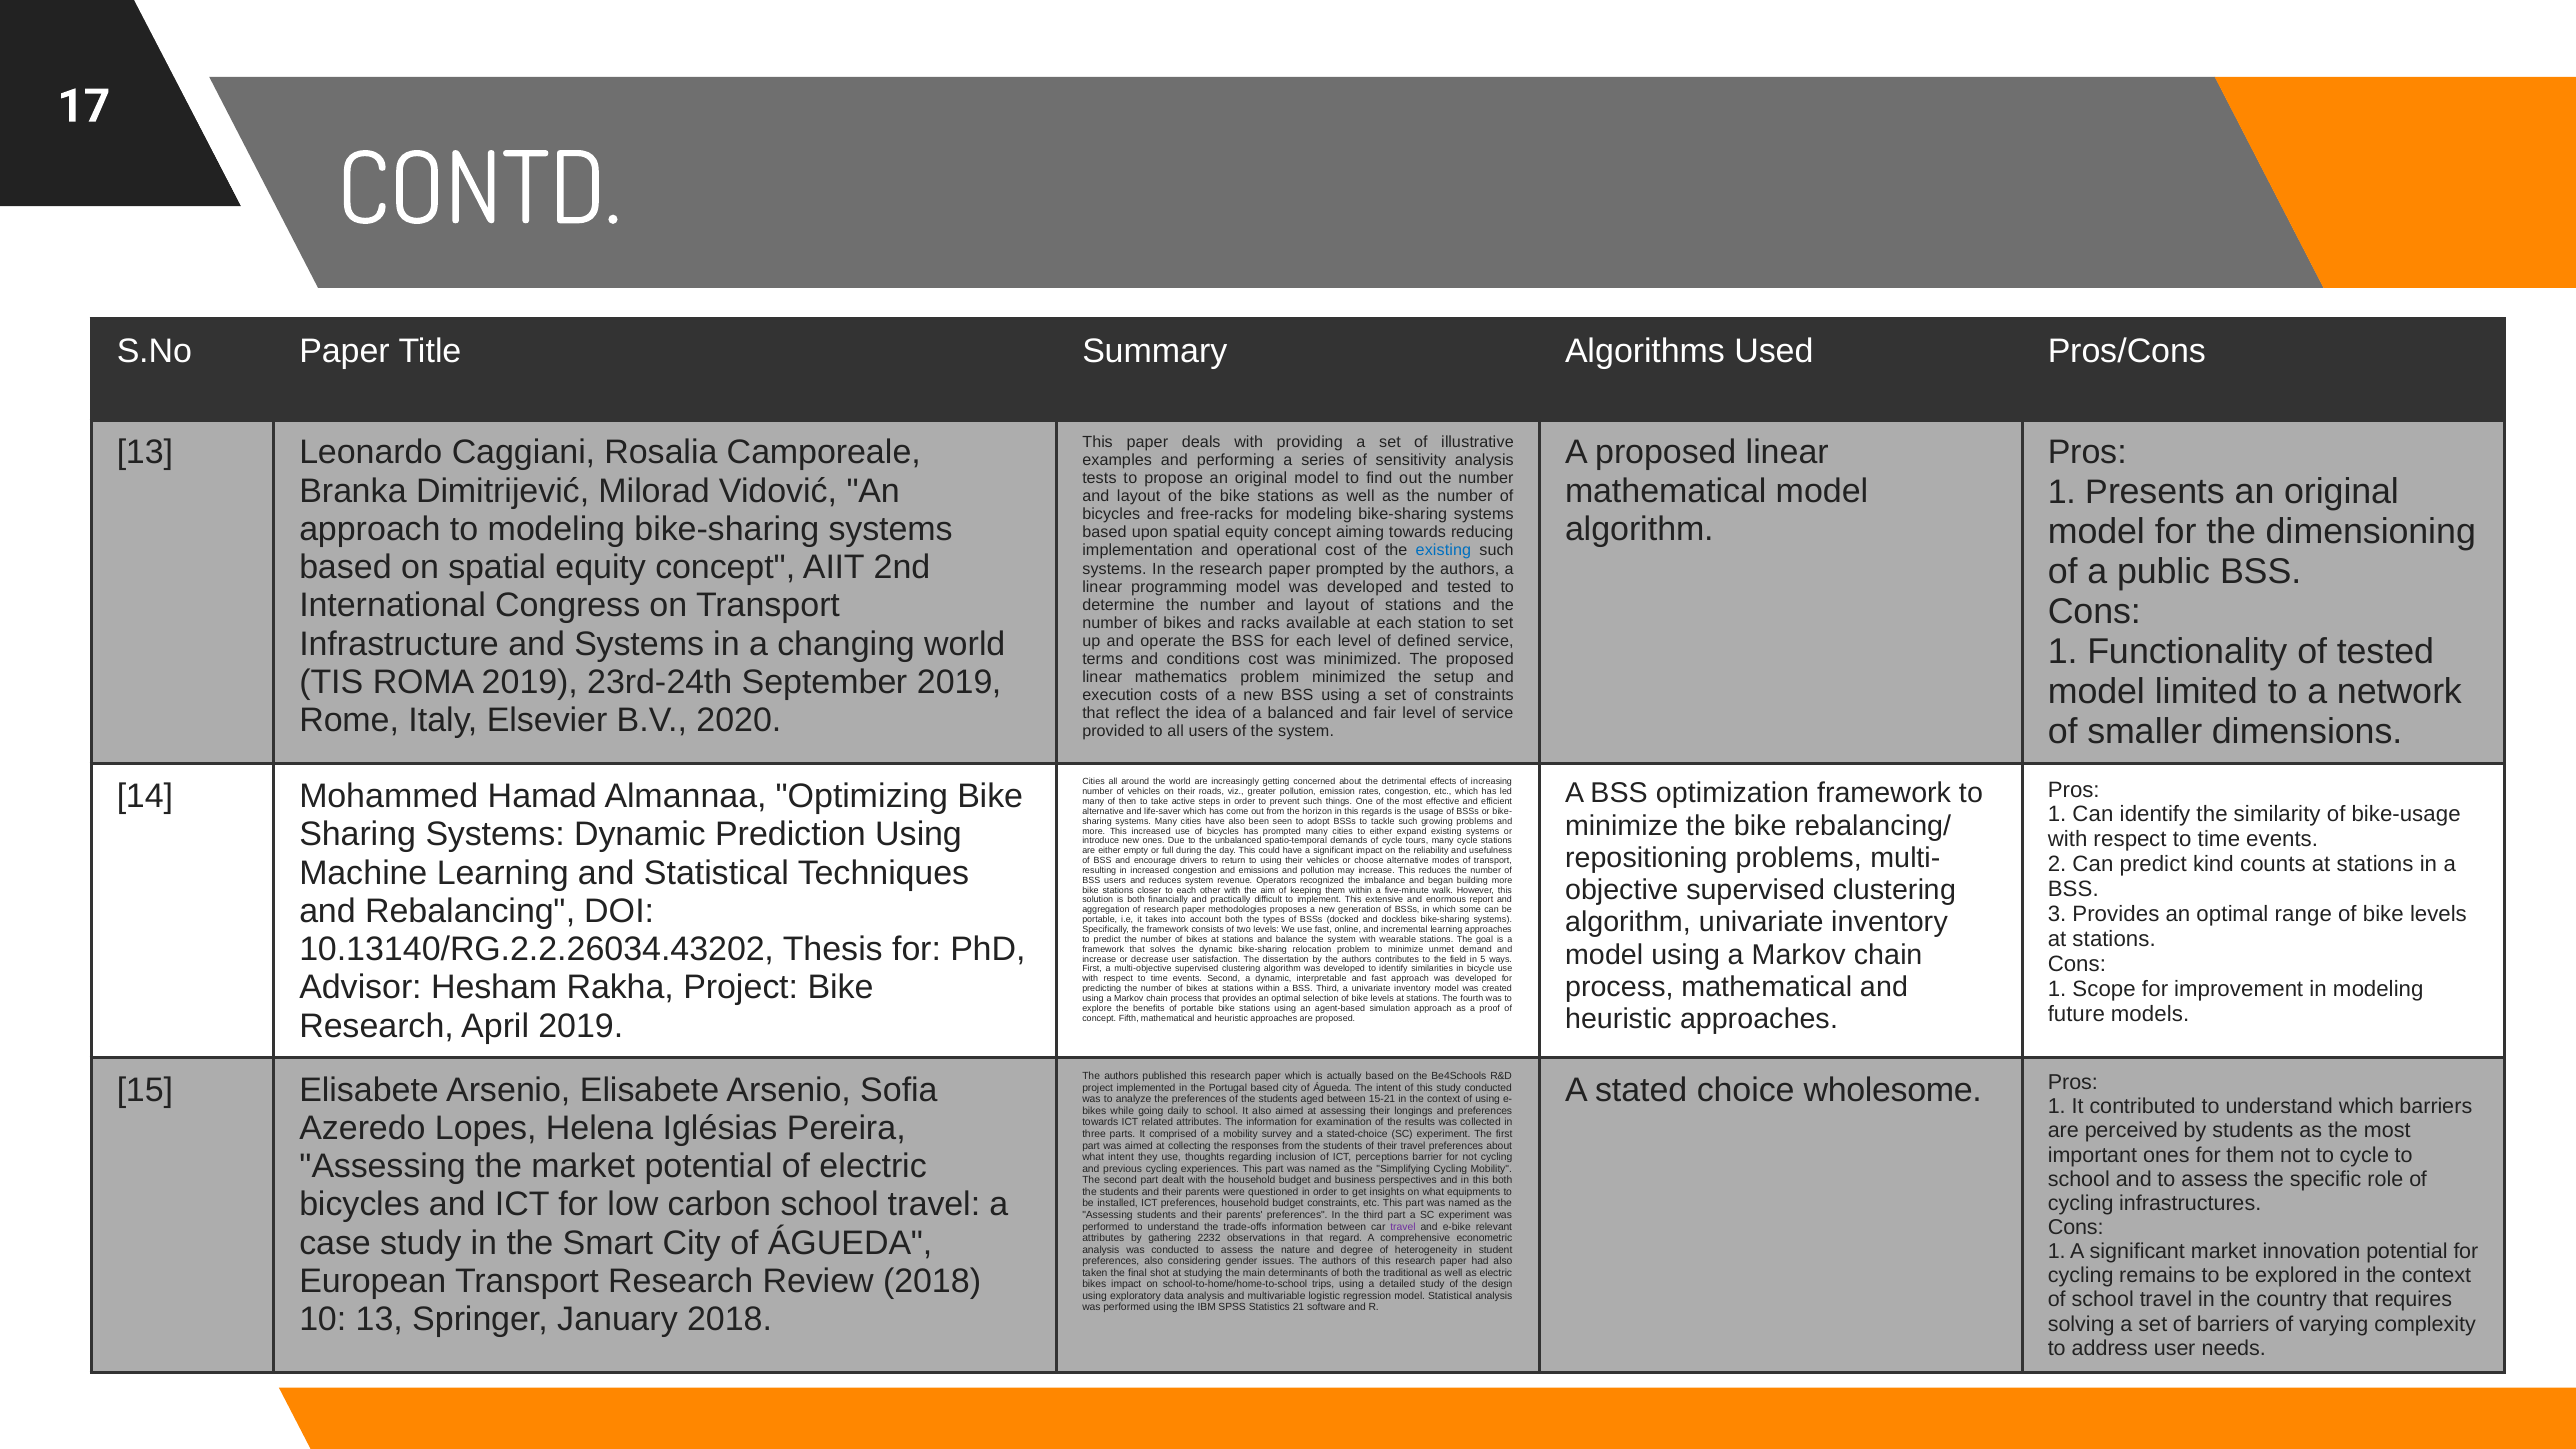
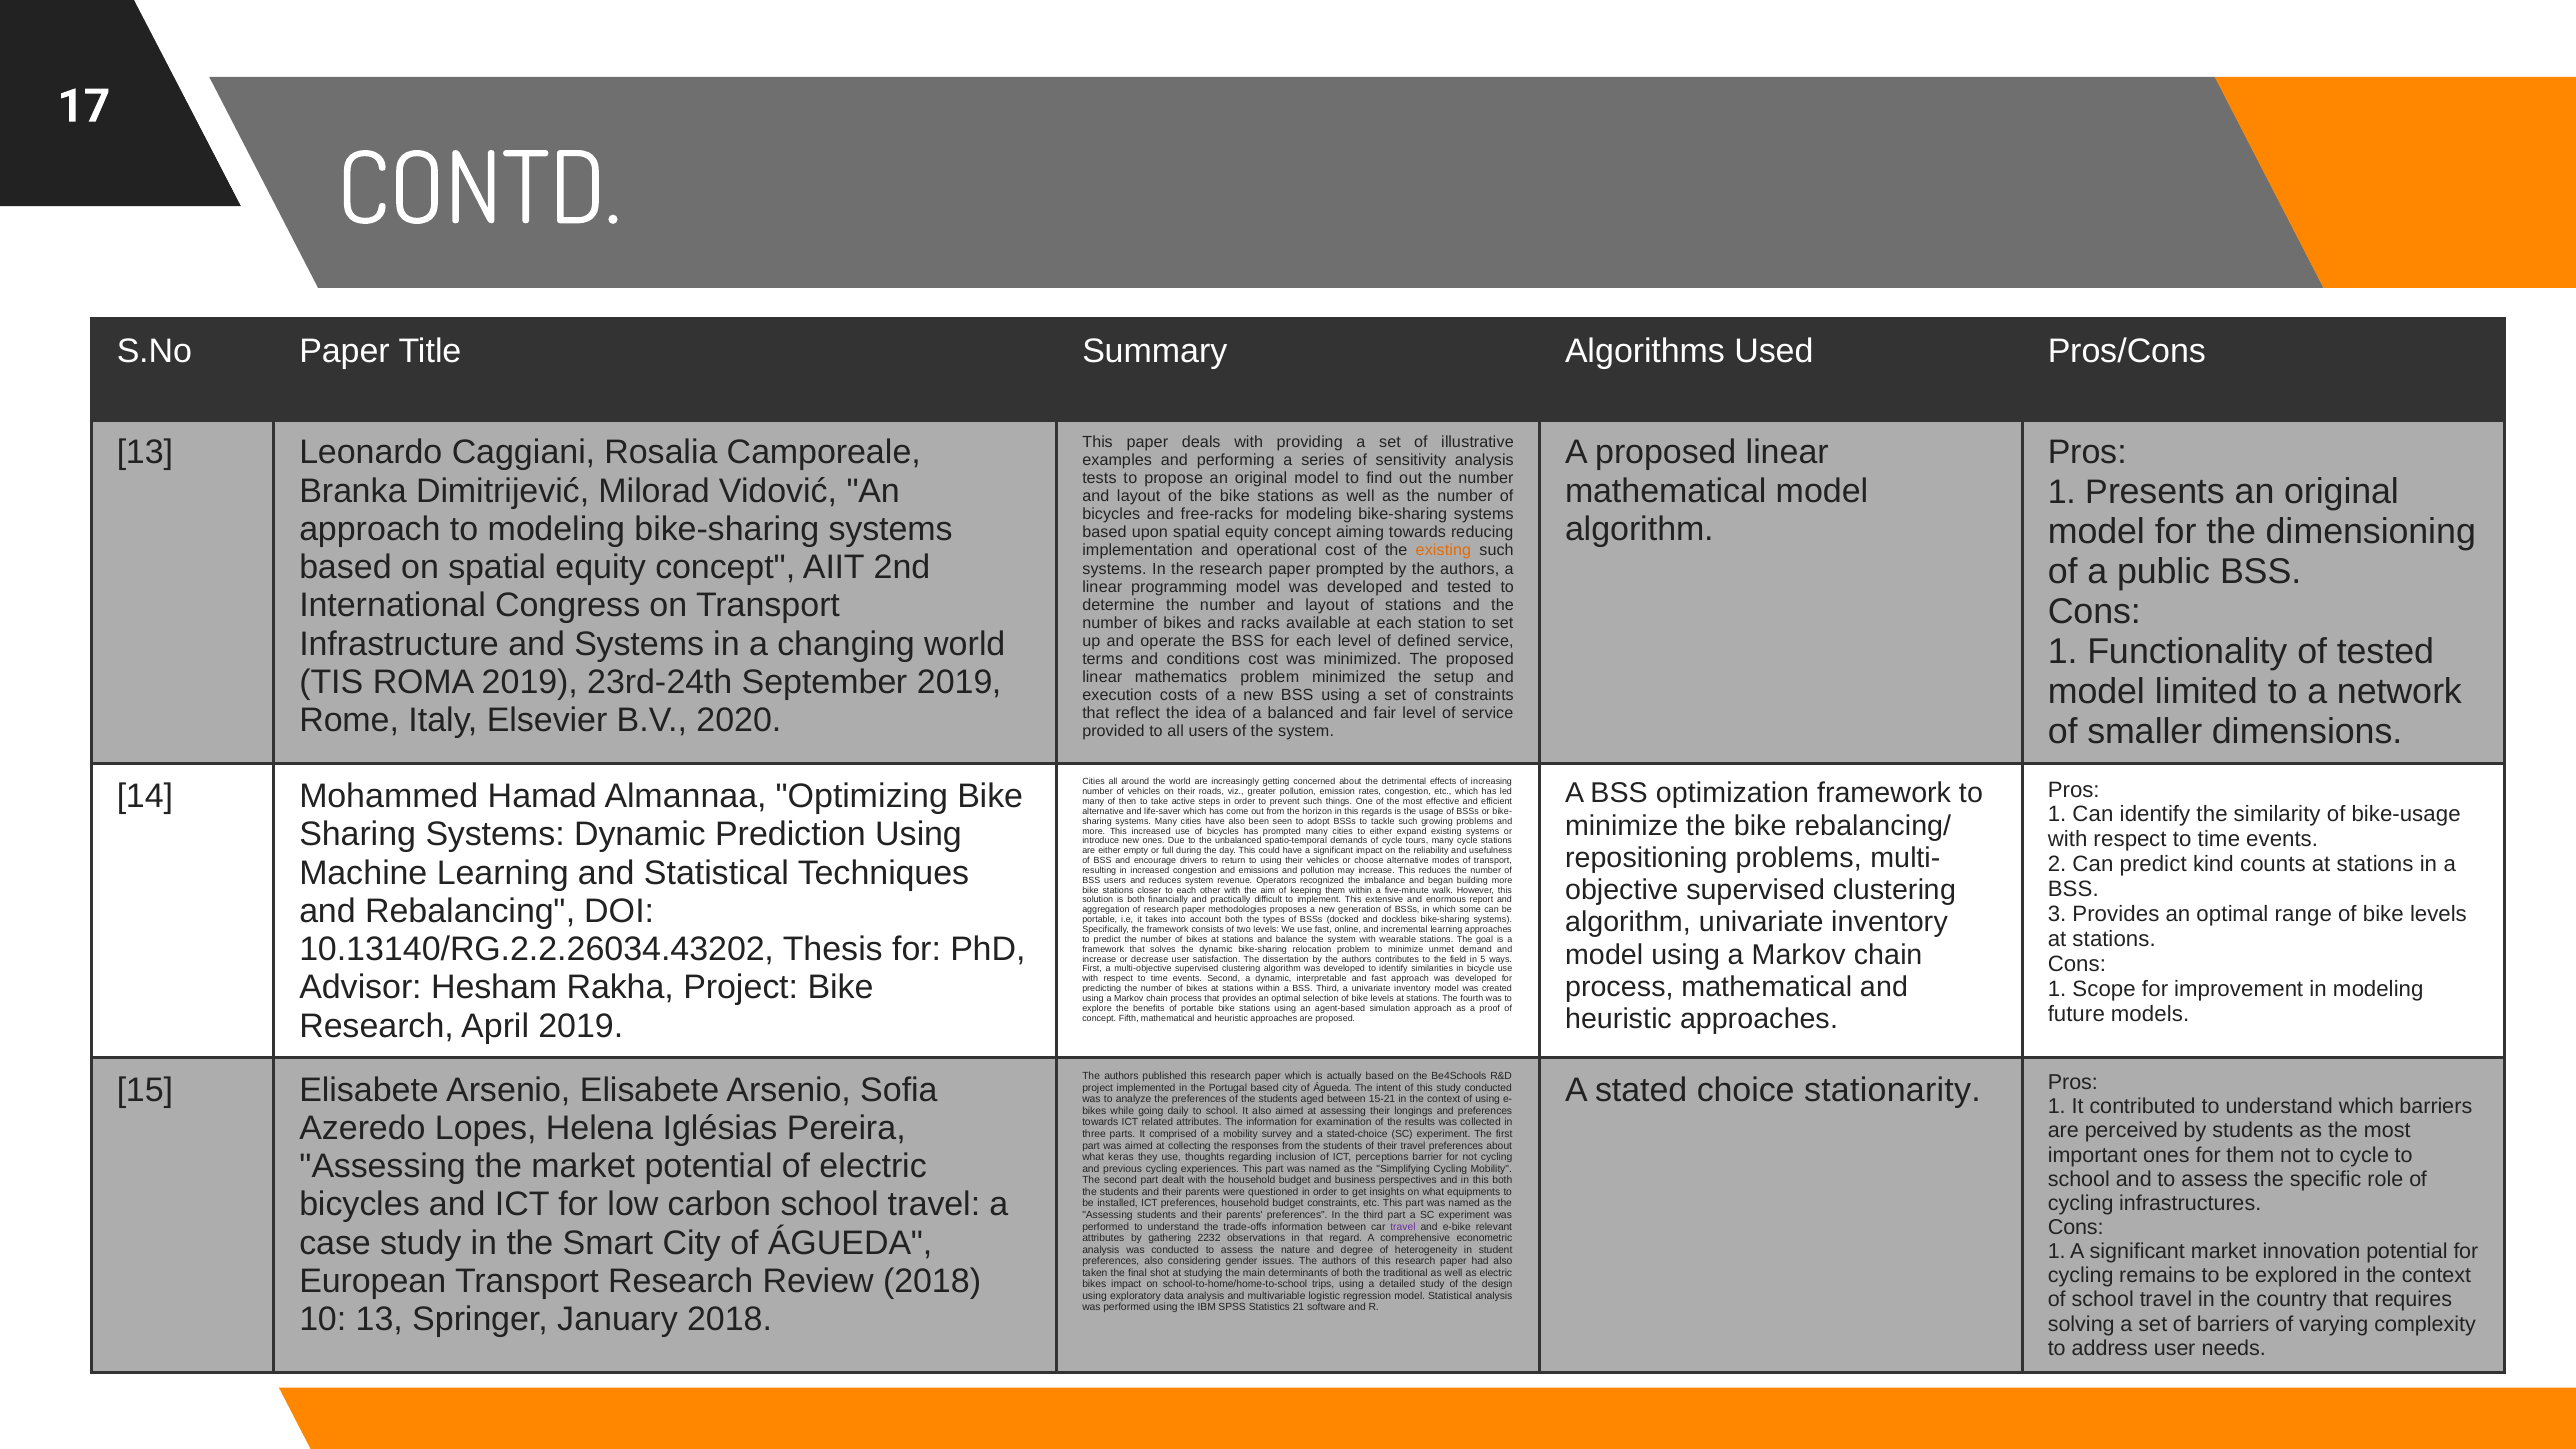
existing colour: blue -> orange (1443, 551)
wholesome: wholesome -> stationarity (1892, 1090)
what intent: intent -> keras (1121, 1157)
